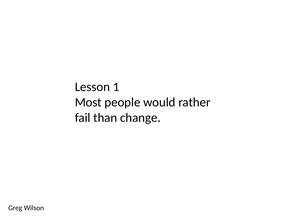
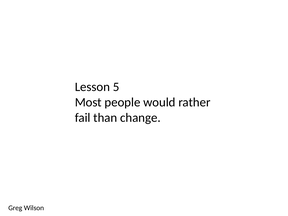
1: 1 -> 5 (116, 87)
